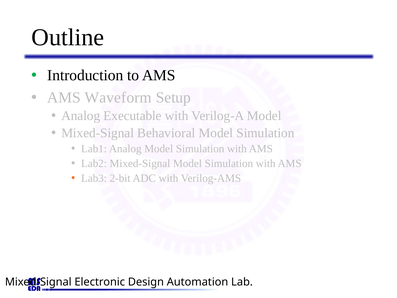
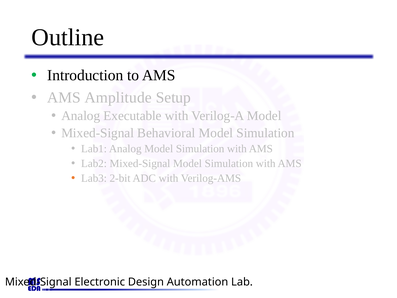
Waveform: Waveform -> Amplitude (118, 98)
